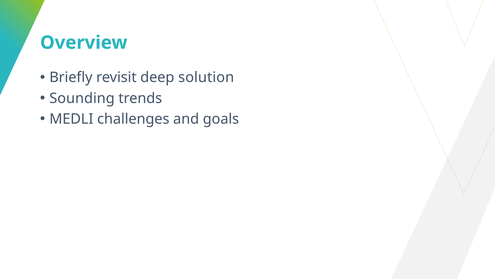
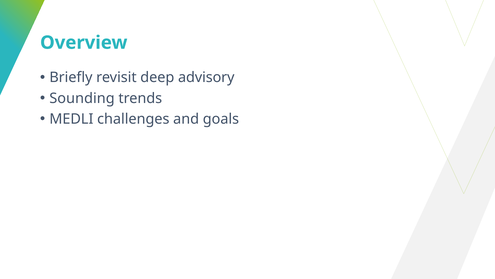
solution: solution -> advisory (206, 77)
